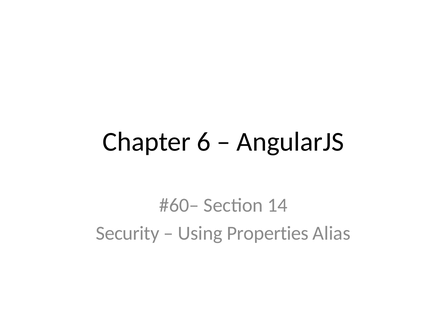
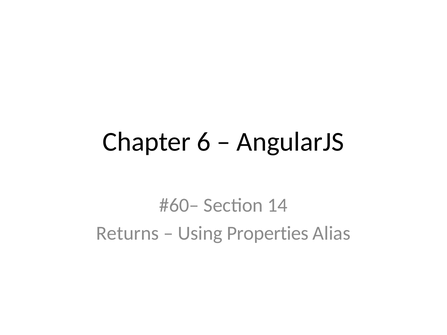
Security: Security -> Returns (128, 233)
